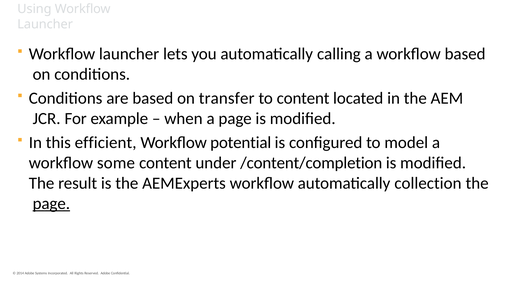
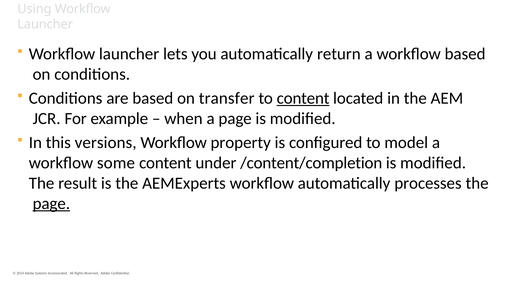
calling: calling -> return (339, 54)
content underline: none -> present (303, 98)
efficient: efficient -> versions (106, 143)
potential: potential -> property (241, 143)
collection: collection -> processes (428, 184)
